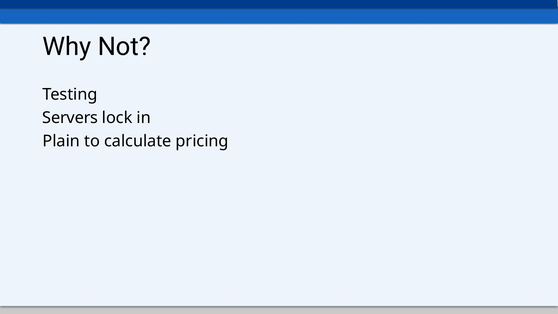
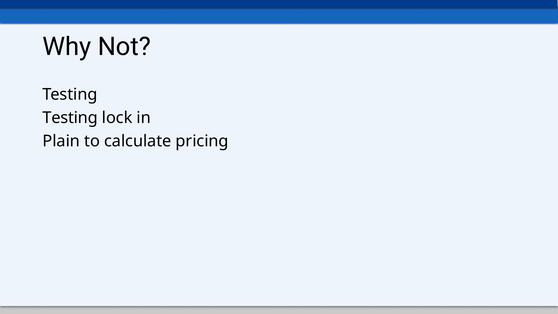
Servers: Servers -> Testing (70, 118)
